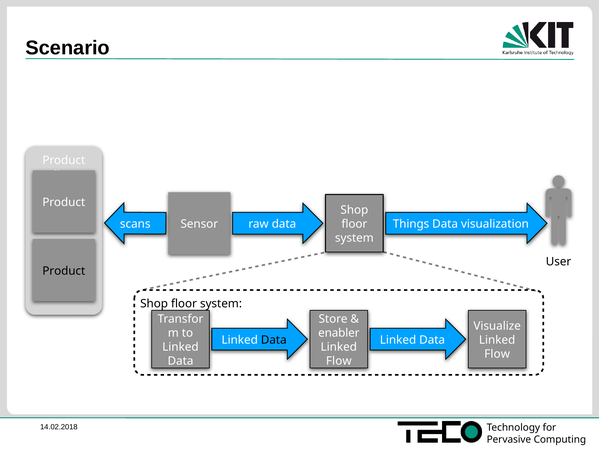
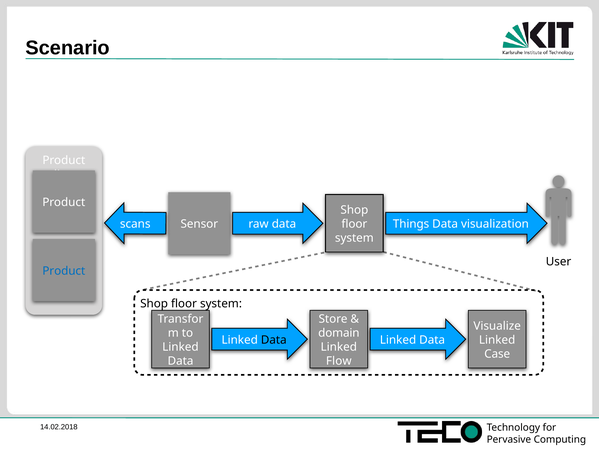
Product colour: black -> blue (64, 271)
enabler: enabler -> domain (339, 333)
Flow: Flow -> Case (497, 354)
